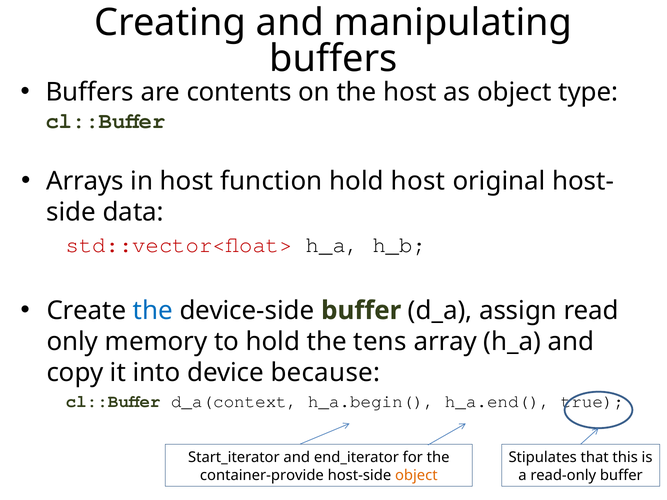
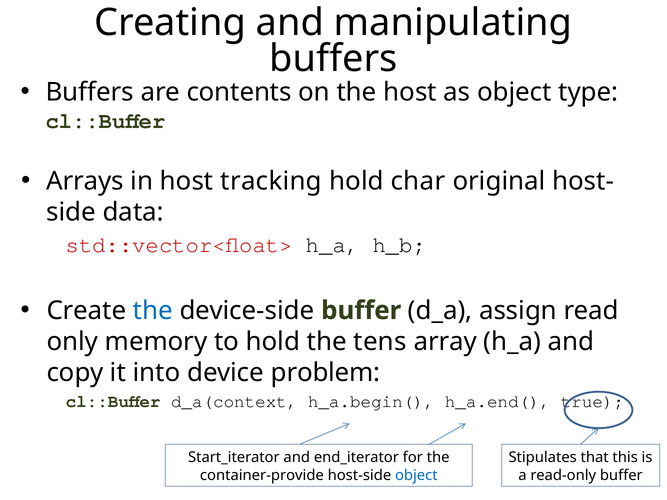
function: function -> tracking (271, 181)
hold host: host -> char (418, 181)
because: because -> problem (326, 373)
object colour: orange -> blue (416, 475)
